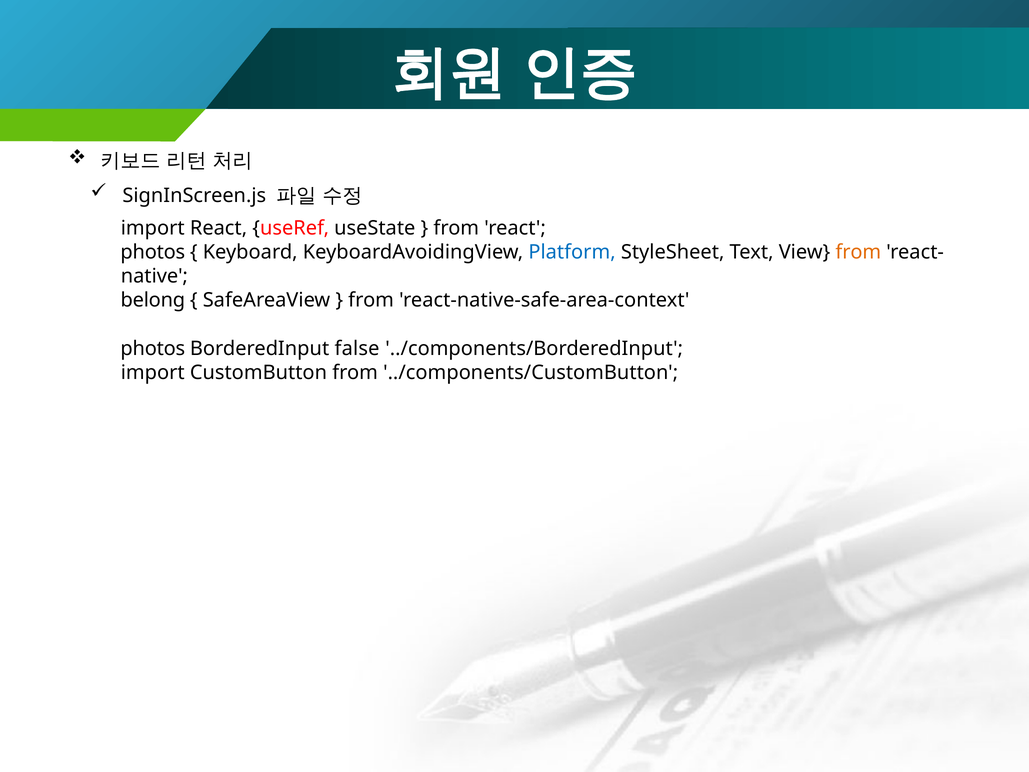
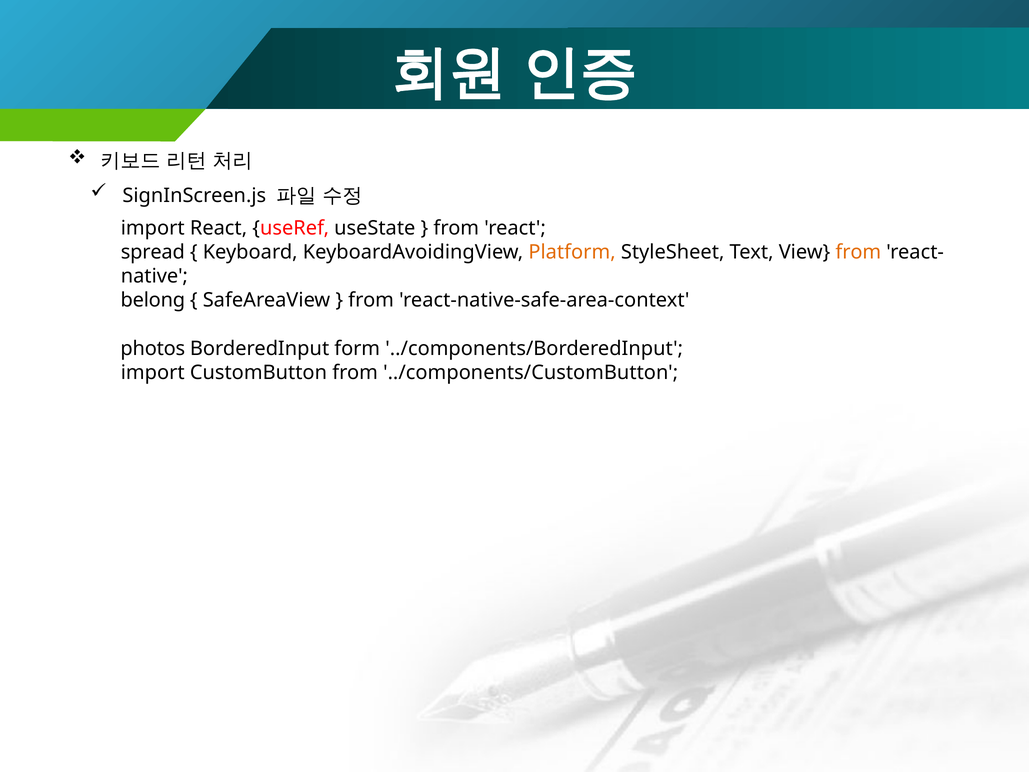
photos: photos -> spread (153, 252)
Platform colour: blue -> orange (572, 252)
false: false -> form (357, 348)
